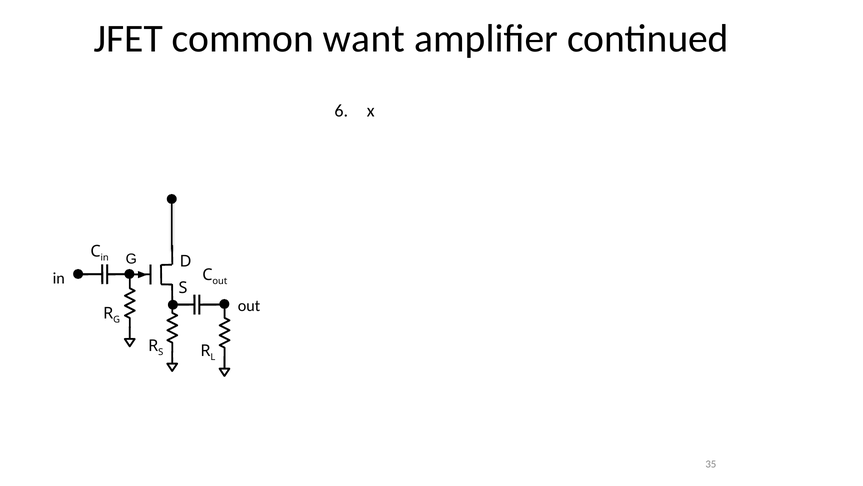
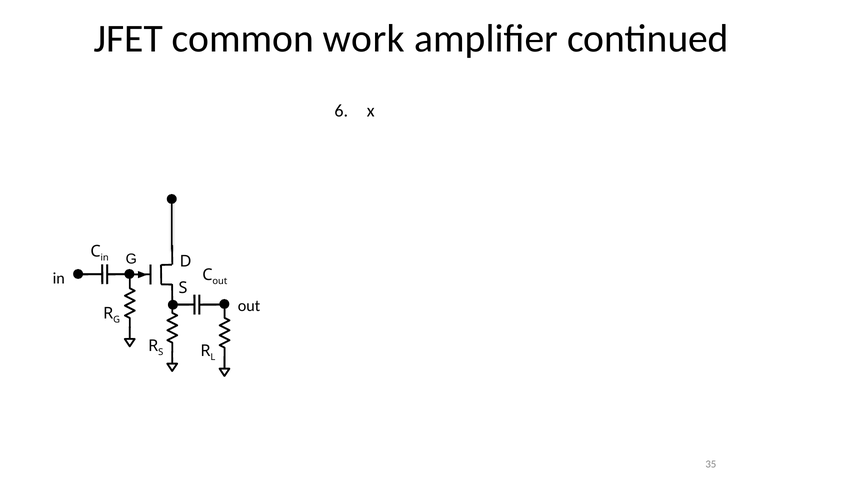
want: want -> work (364, 38)
